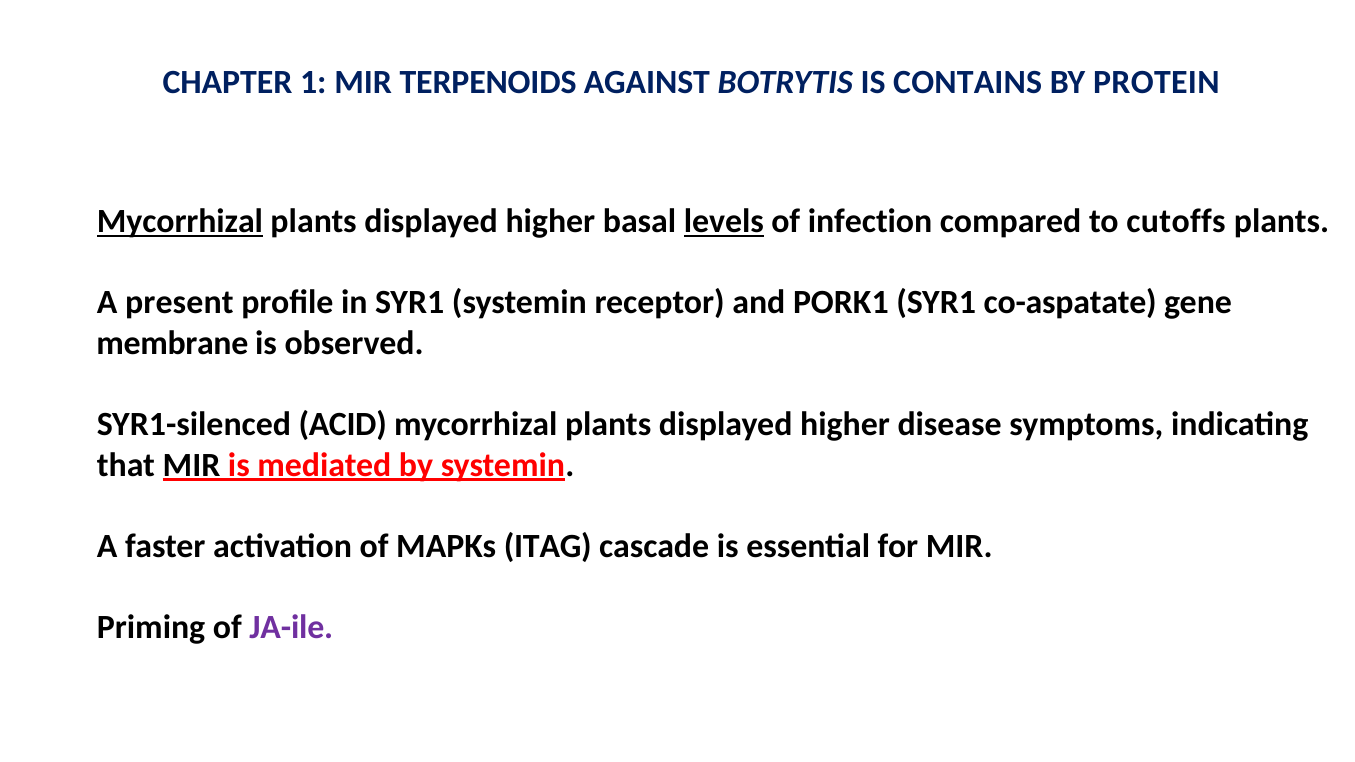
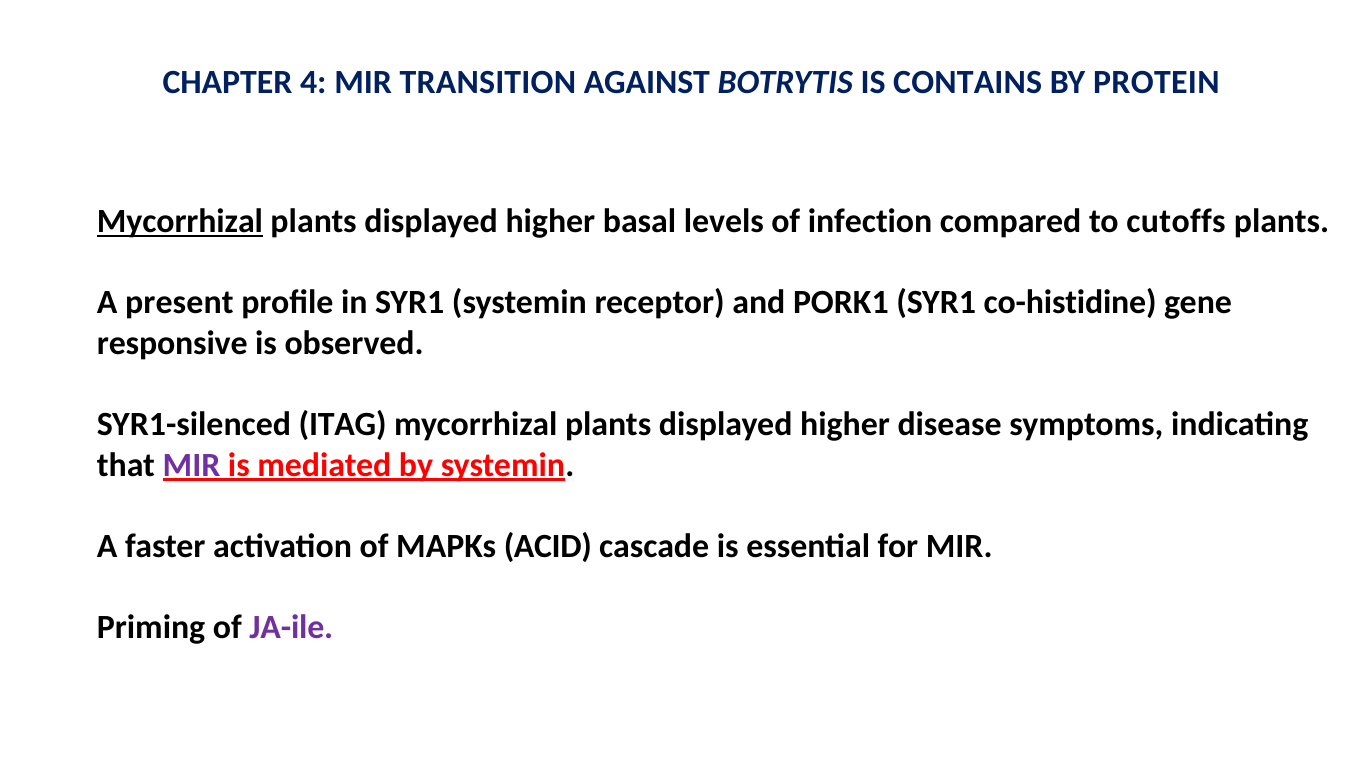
1: 1 -> 4 (313, 83)
TERPENOIDS: TERPENOIDS -> TRANSITION (488, 83)
levels underline: present -> none (724, 221)
co-aspatate: co-aspatate -> co-histidine (1070, 302)
membrane: membrane -> responsive (172, 343)
ACID: ACID -> ITAG (343, 424)
MIR colour: black -> purple (191, 465)
ITAG: ITAG -> ACID (548, 546)
